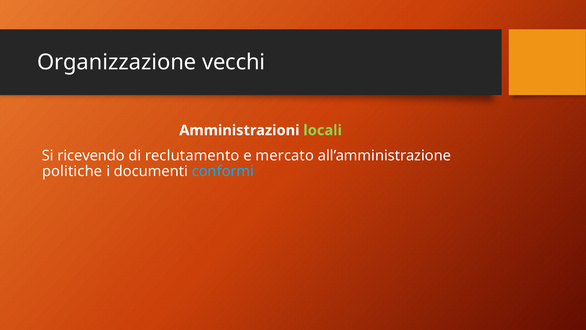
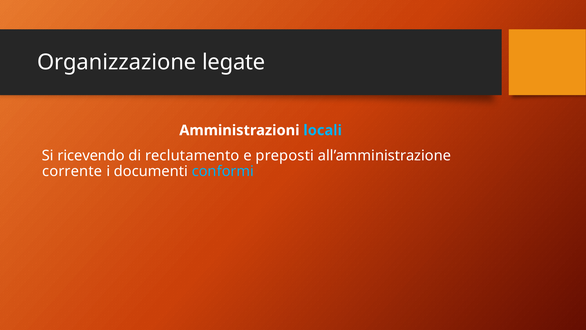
vecchi: vecchi -> legate (234, 62)
locali colour: light green -> light blue (323, 130)
mercato: mercato -> preposti (285, 155)
politiche: politiche -> corrente (72, 171)
